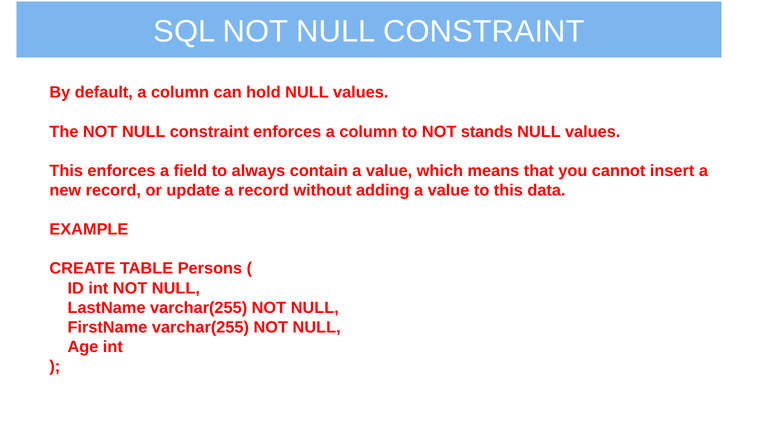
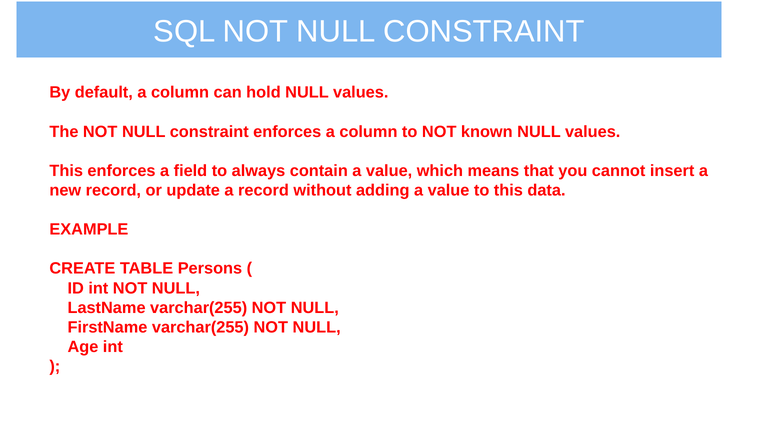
stands: stands -> known (487, 132)
